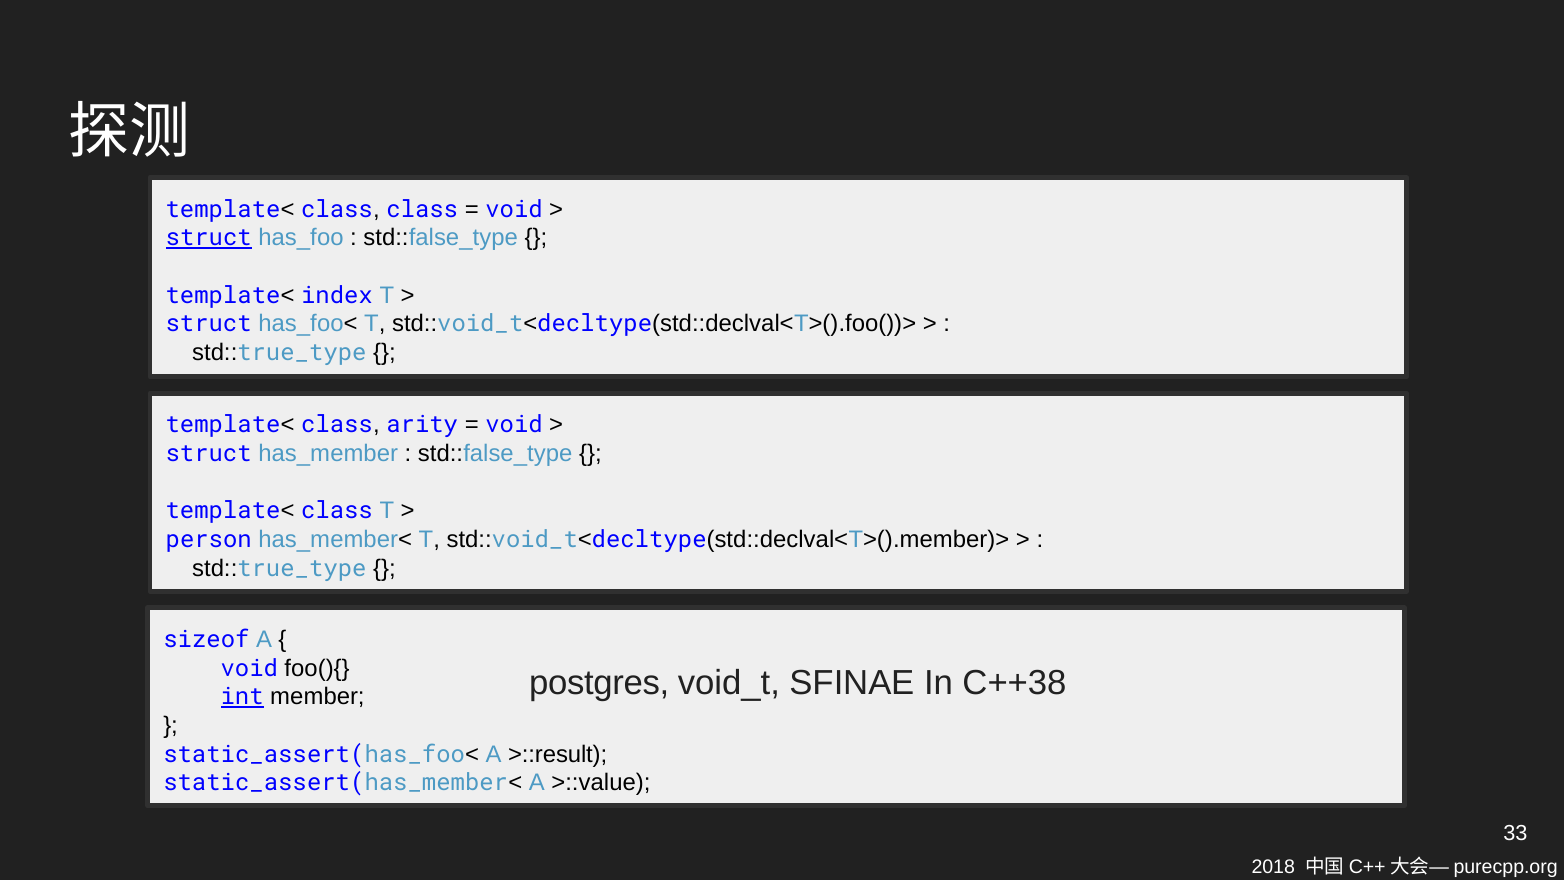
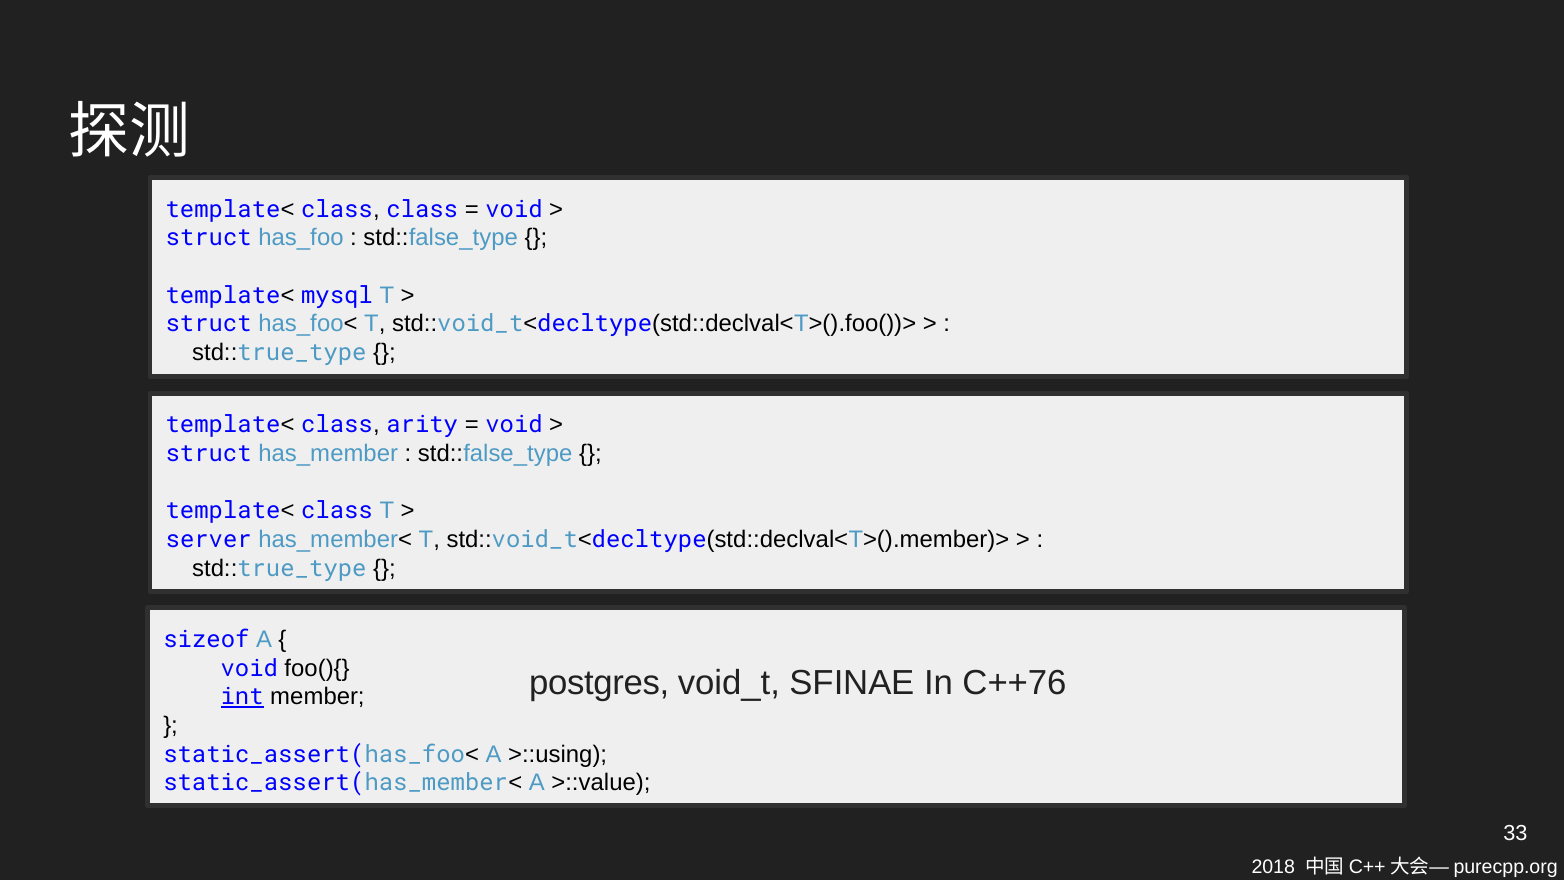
struct underline: present -> none (209, 238)
index: index -> mysql (337, 295)
person: person -> server (209, 540)
C++38: C++38 -> C++76 (1014, 683)
>::result: >::result -> >::using (558, 754)
